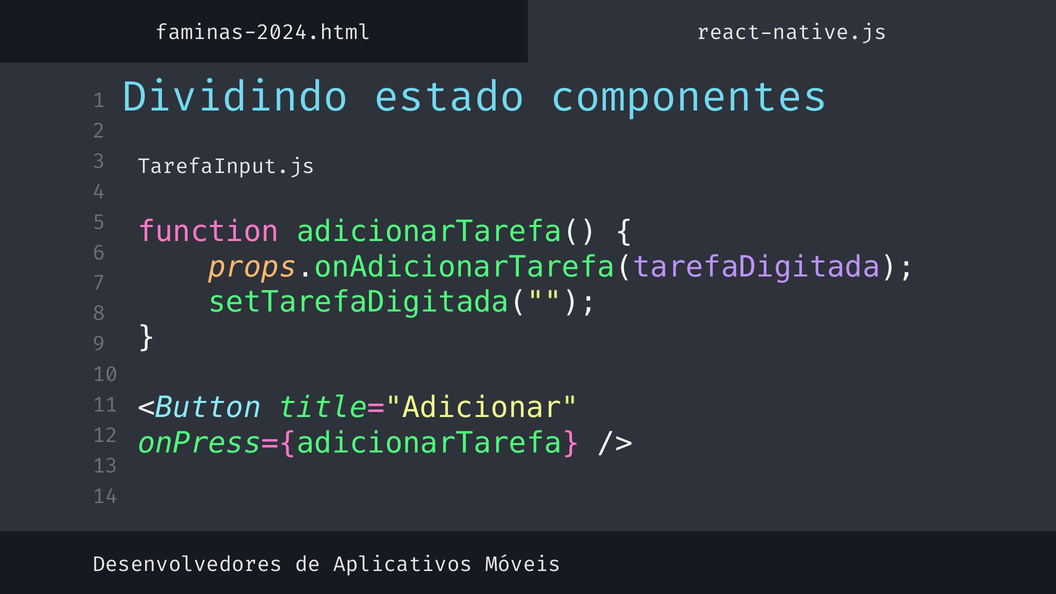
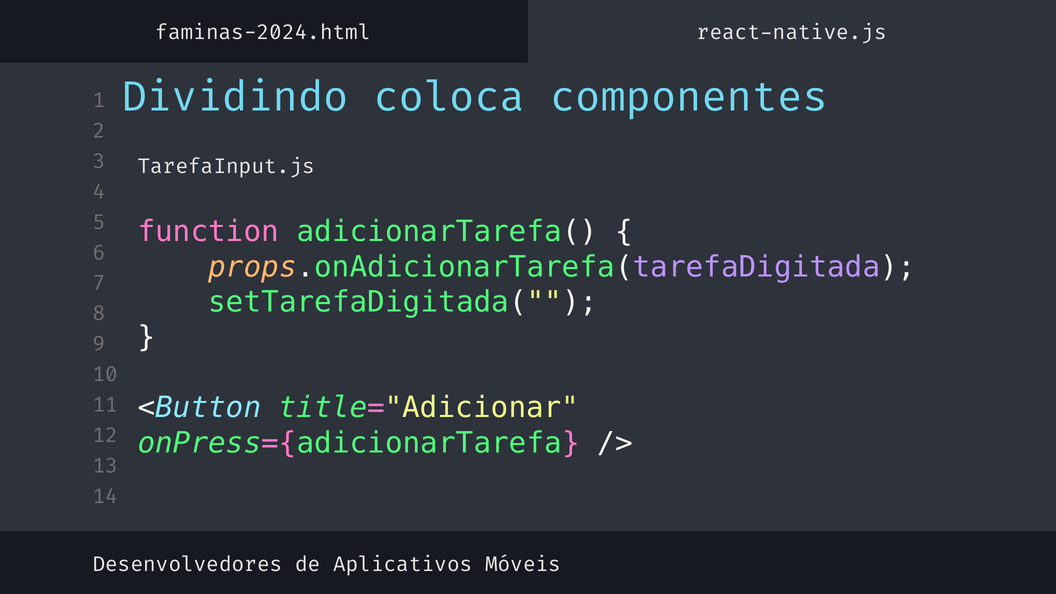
estado: estado -> coloca (449, 97)
